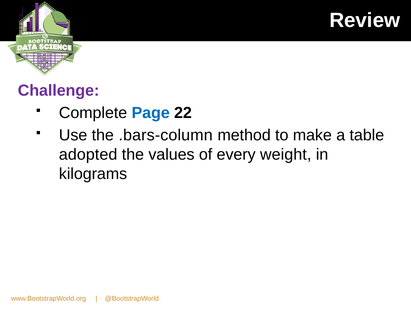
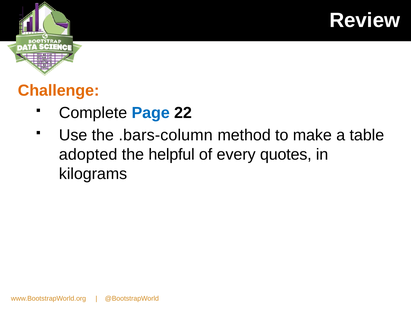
Challenge colour: purple -> orange (59, 90)
values: values -> helpful (172, 154)
weight: weight -> quotes (286, 154)
